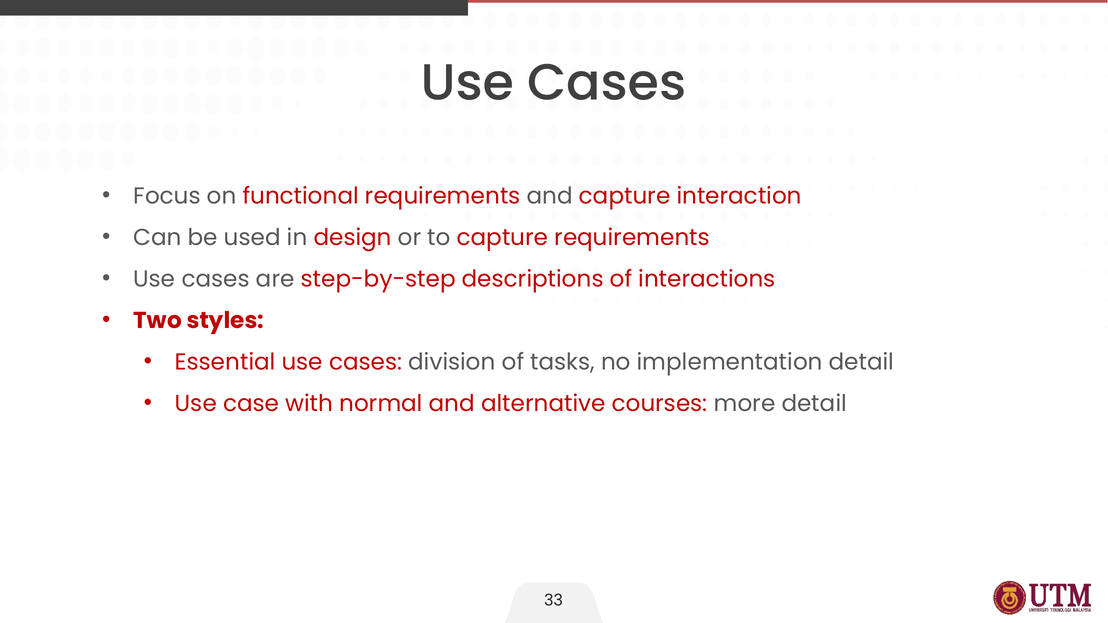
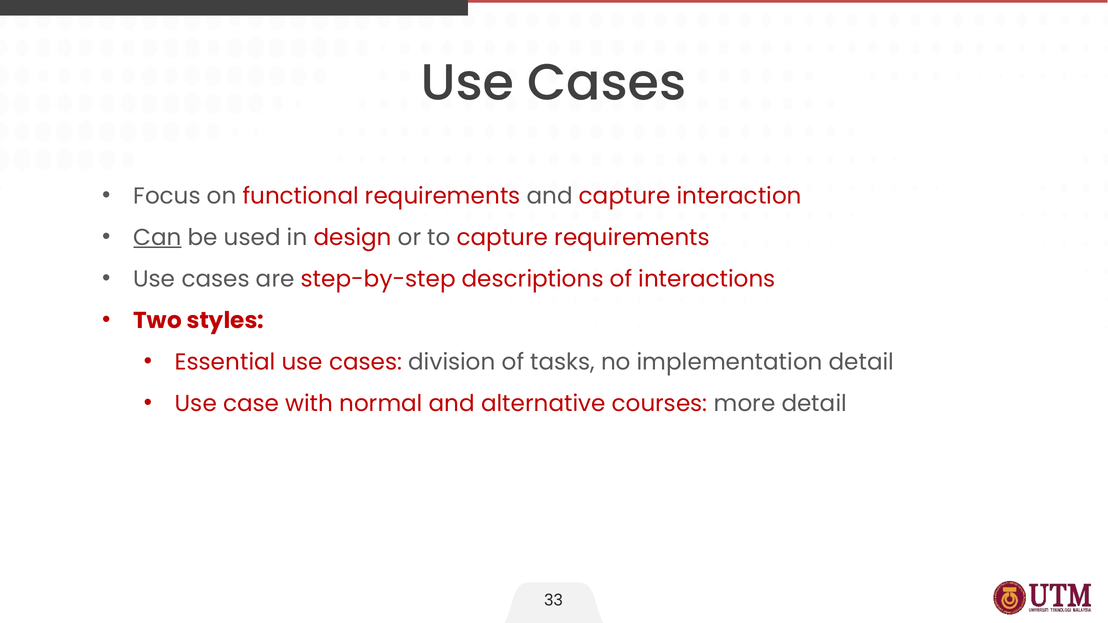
Can underline: none -> present (158, 238)
